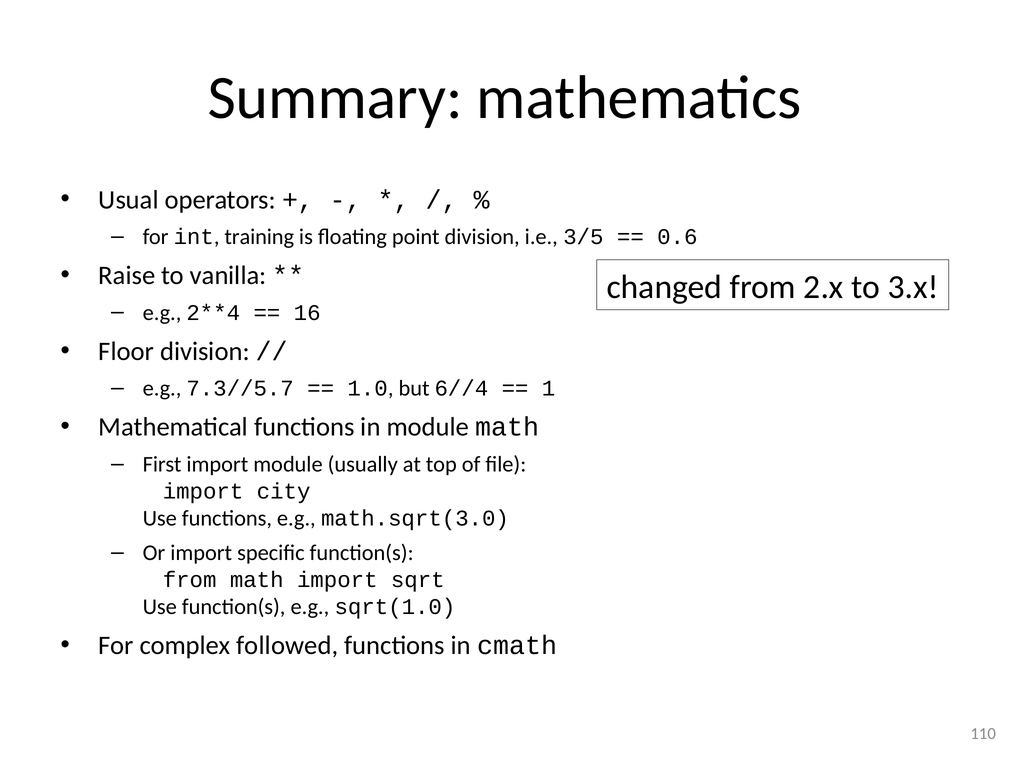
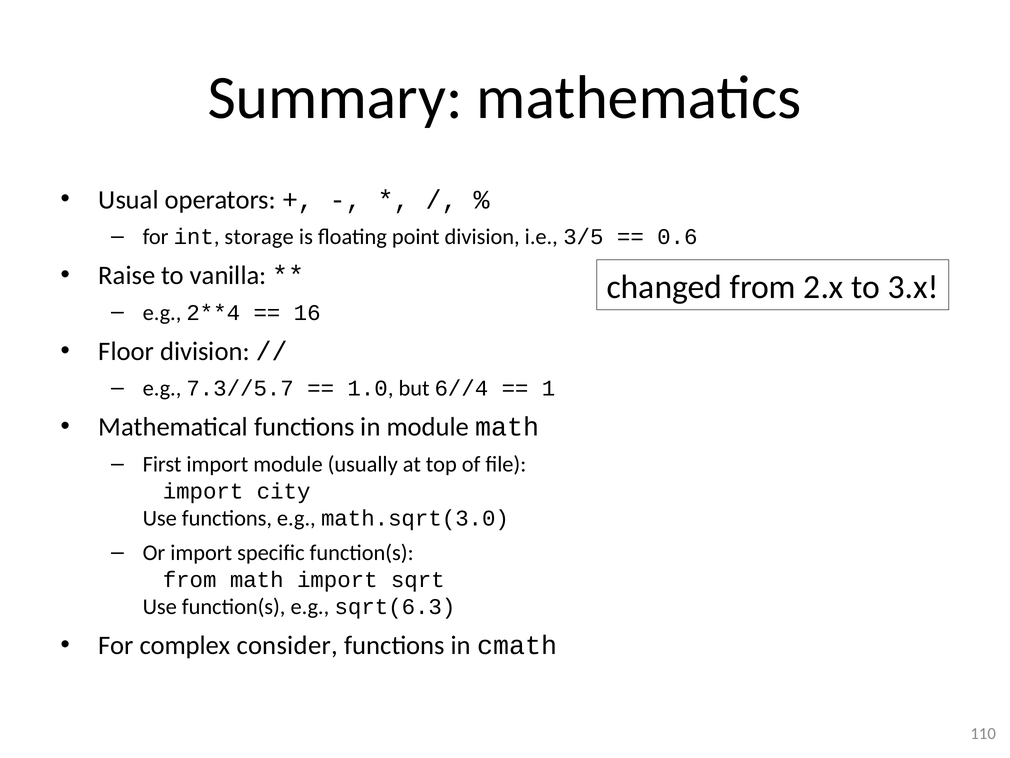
training: training -> storage (259, 237)
sqrt(1.0: sqrt(1.0 -> sqrt(6.3 (395, 606)
followed: followed -> consider (287, 645)
